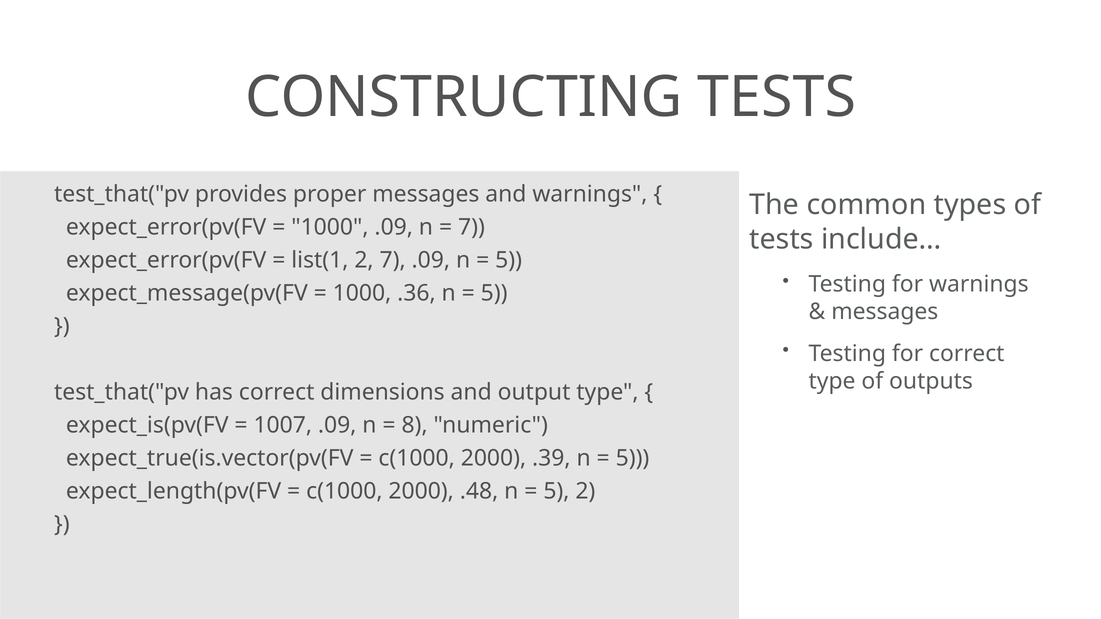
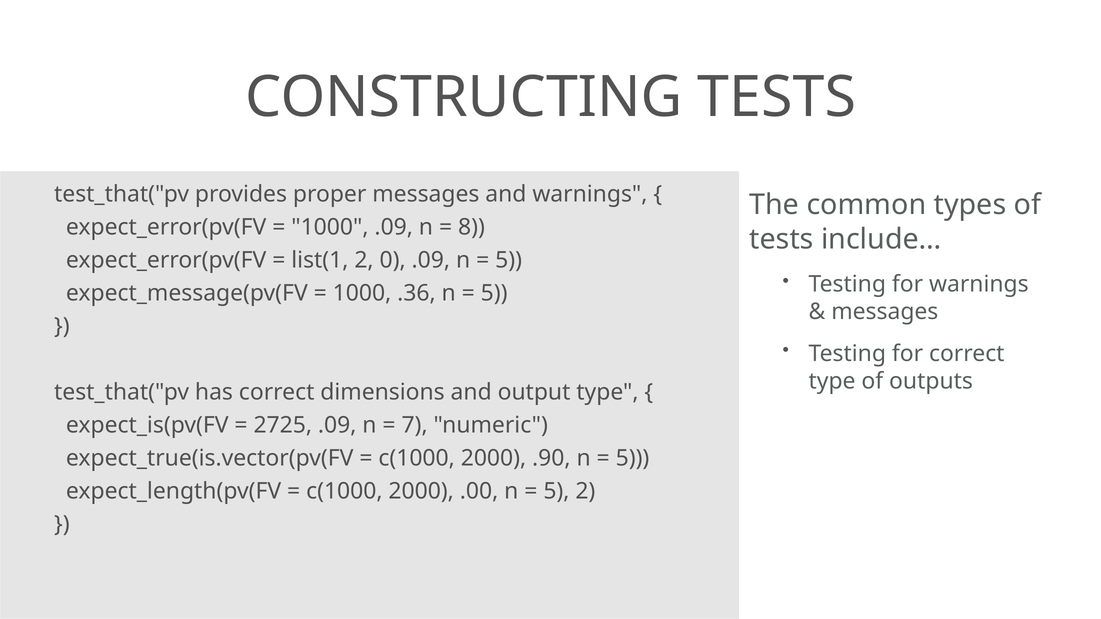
7: 7 -> 8 (471, 227)
2 7: 7 -> 0 (393, 260)
1007: 1007 -> 2725 (283, 426)
8: 8 -> 7 (415, 426)
.39: .39 -> .90 (551, 459)
.48: .48 -> .00 (479, 492)
